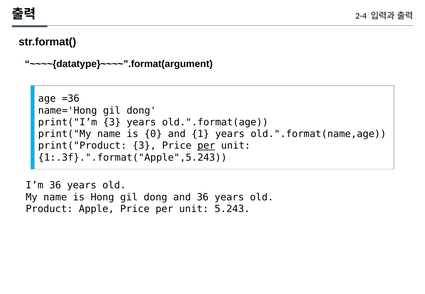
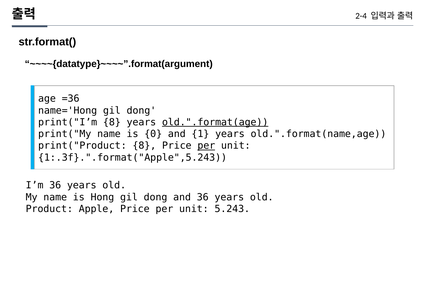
print("I’m 3: 3 -> 8 (112, 122)
old.".format(age underline: none -> present (215, 122)
print("Product 3: 3 -> 8 (144, 146)
